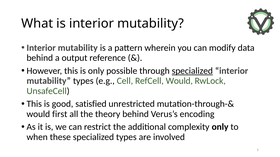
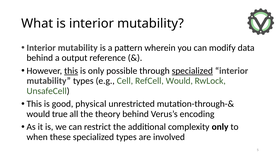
this underline: none -> present (71, 71)
satisfied: satisfied -> physical (91, 104)
first: first -> true (60, 114)
